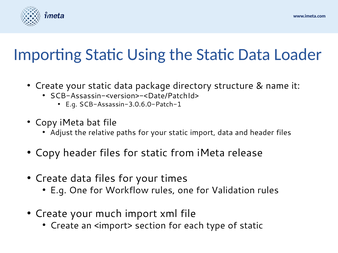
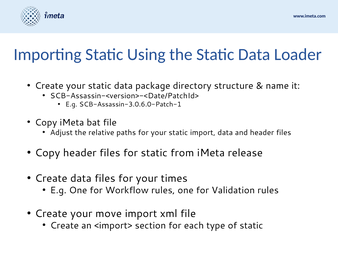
much: much -> move (109, 214)
